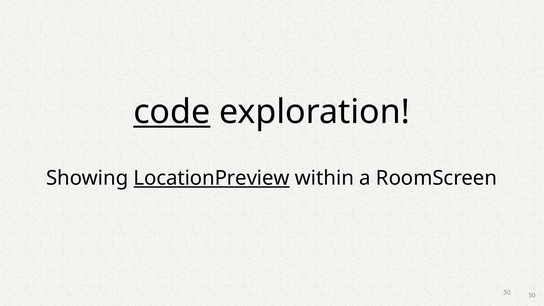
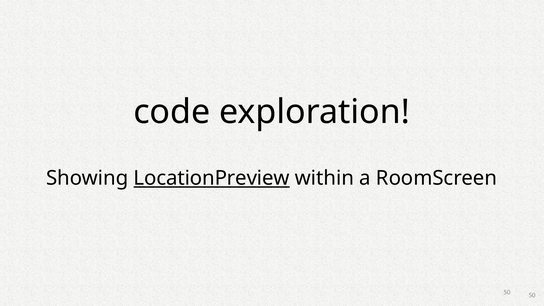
code underline: present -> none (172, 112)
